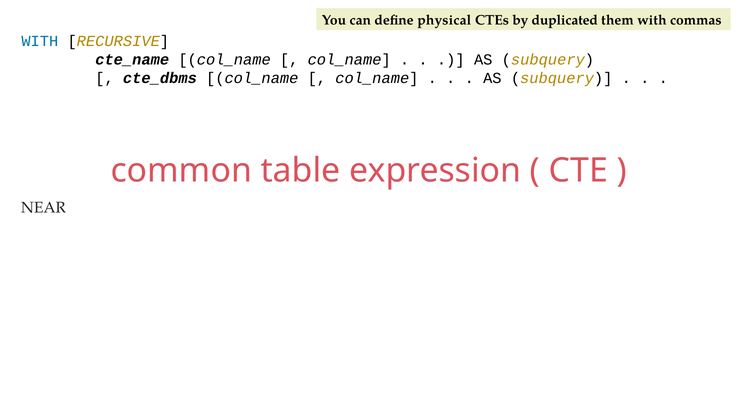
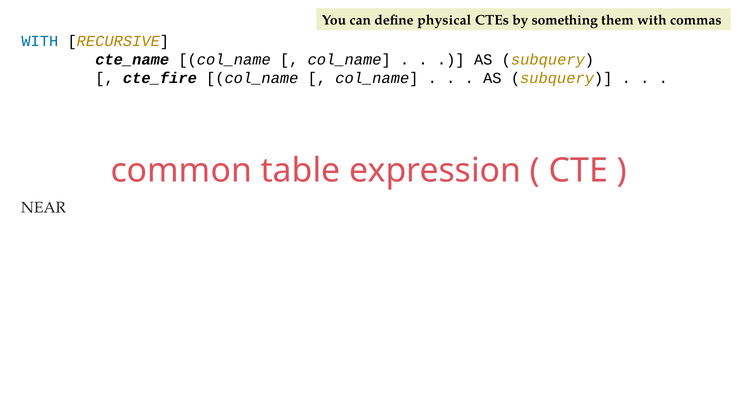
duplicated: duplicated -> something (565, 20)
cte_dbms: cte_dbms -> cte_fire (160, 78)
